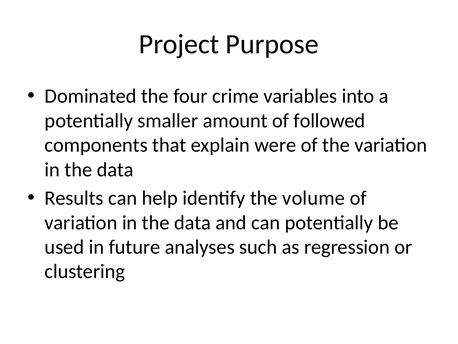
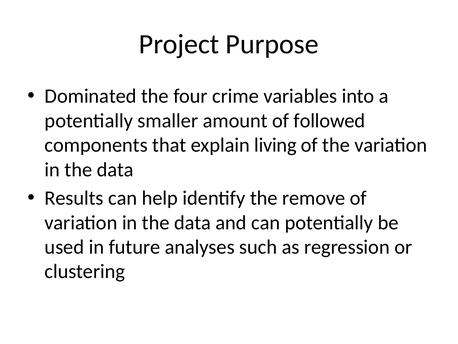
were: were -> living (275, 145)
volume: volume -> remove (314, 198)
